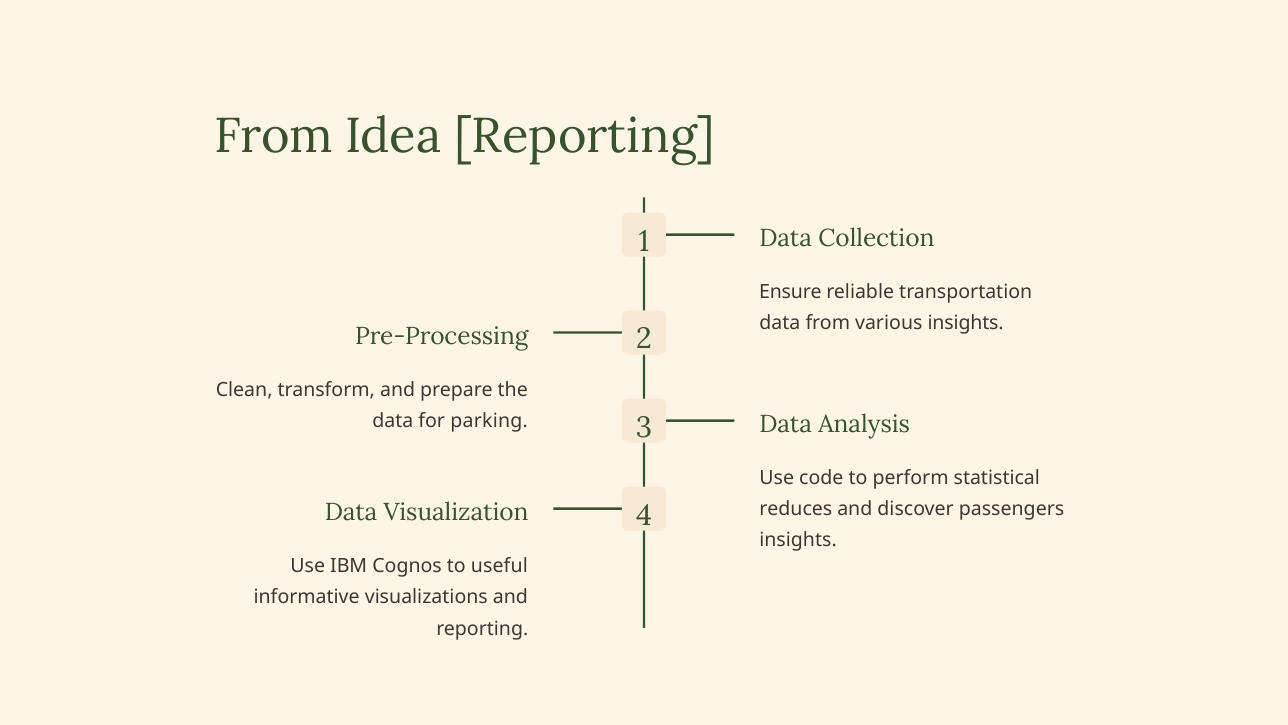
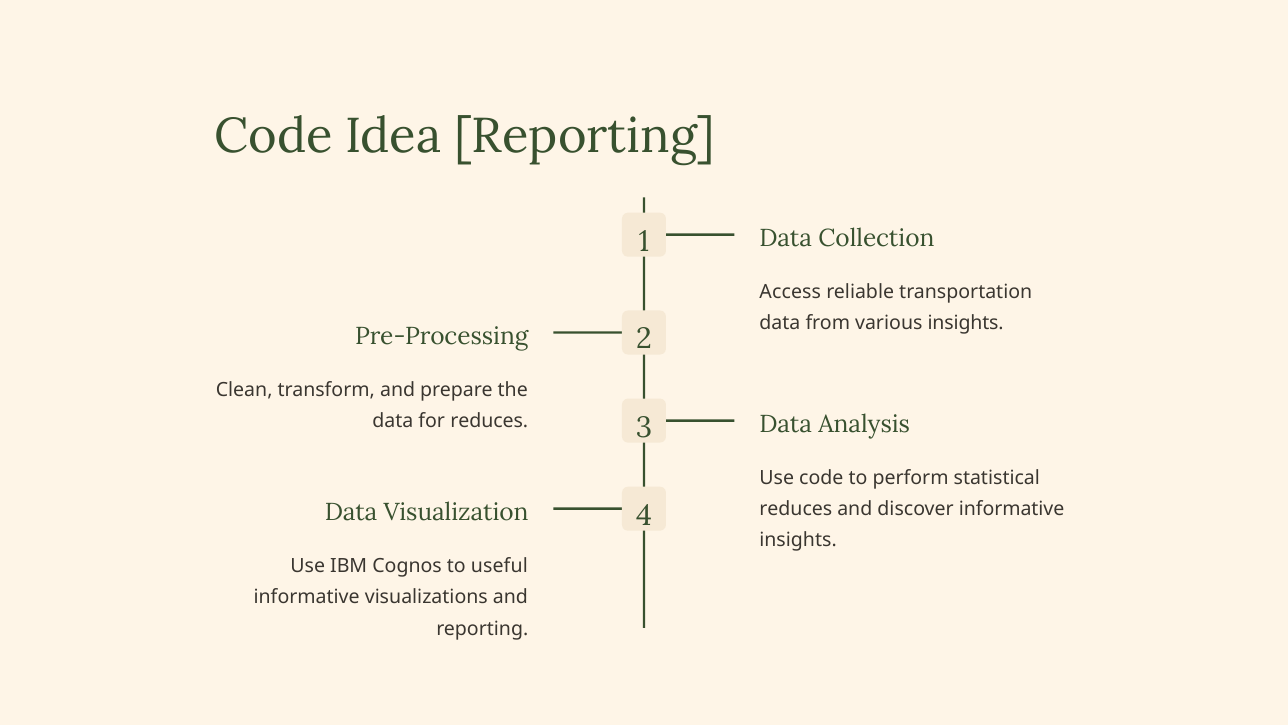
From: From -> Code (274, 136)
Ensure: Ensure -> Access (790, 292)
for parking: parking -> reduces (489, 421)
discover passengers: passengers -> informative (1012, 509)
